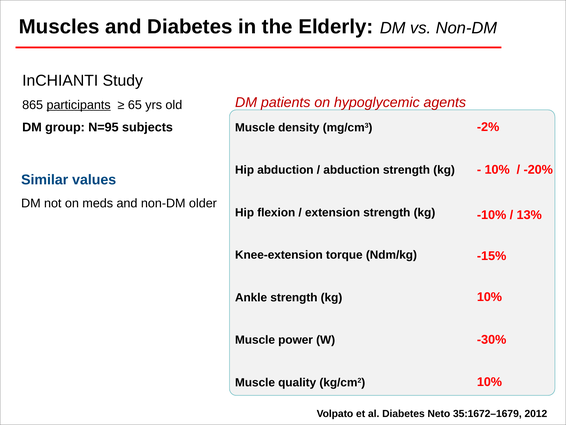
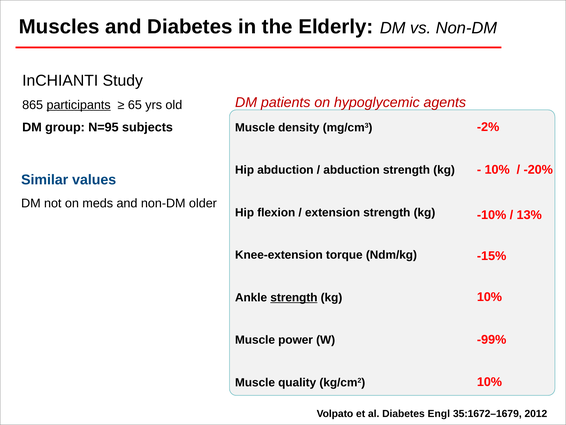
strength underline: none -> present (294, 297)
-30%: -30% -> -99% (492, 339)
Neto: Neto -> Engl (439, 413)
